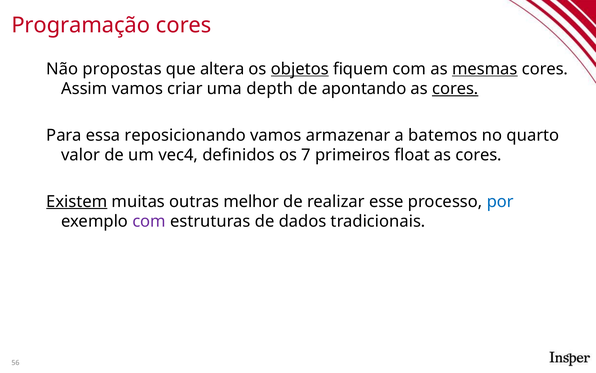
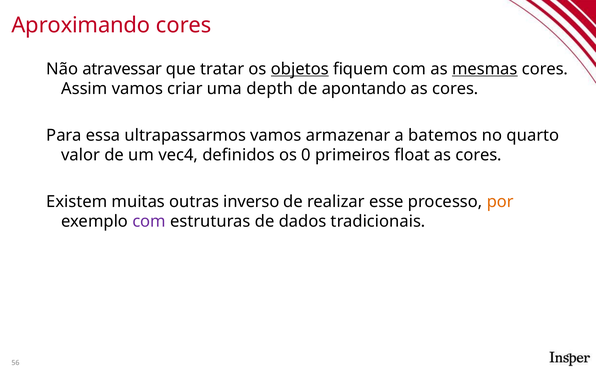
Programação: Programação -> Aproximando (81, 25)
propostas: propostas -> atravessar (122, 69)
altera: altera -> tratar (222, 69)
cores underline: present -> none (455, 89)
reposicionando: reposicionando -> ultrapassarmos (185, 135)
7: 7 -> 0 (306, 155)
Existem underline: present -> none (77, 201)
melhor: melhor -> inverso (251, 201)
por colour: blue -> orange (500, 201)
